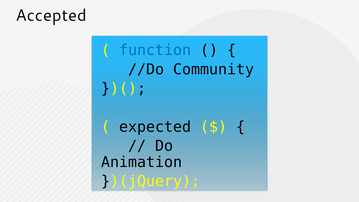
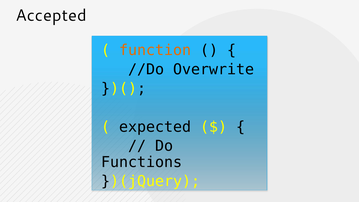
function colour: blue -> orange (155, 50)
Community: Community -> Overwrite (214, 69)
Animation: Animation -> Functions (142, 162)
